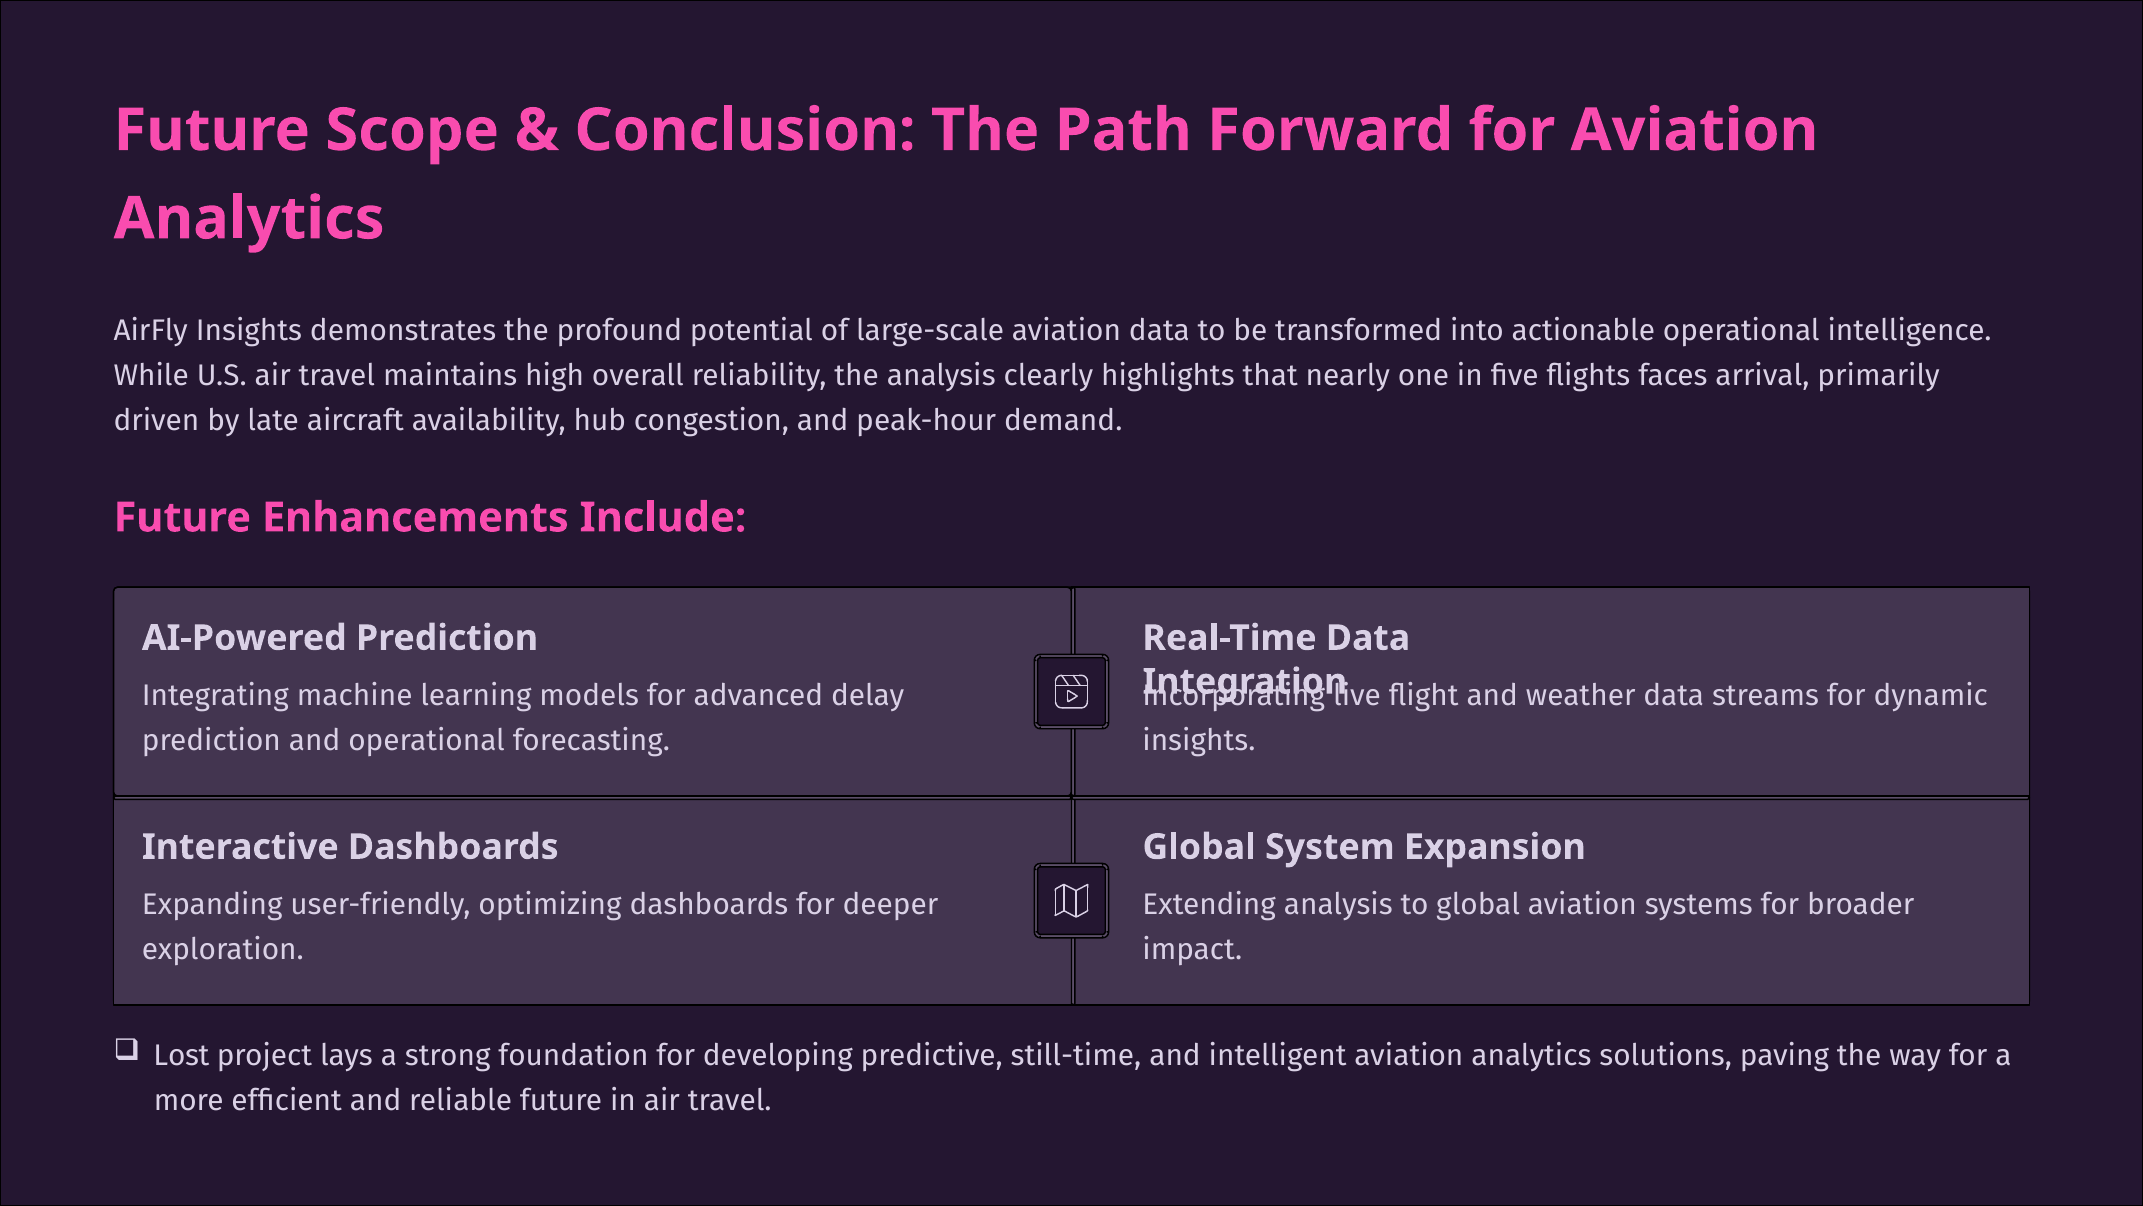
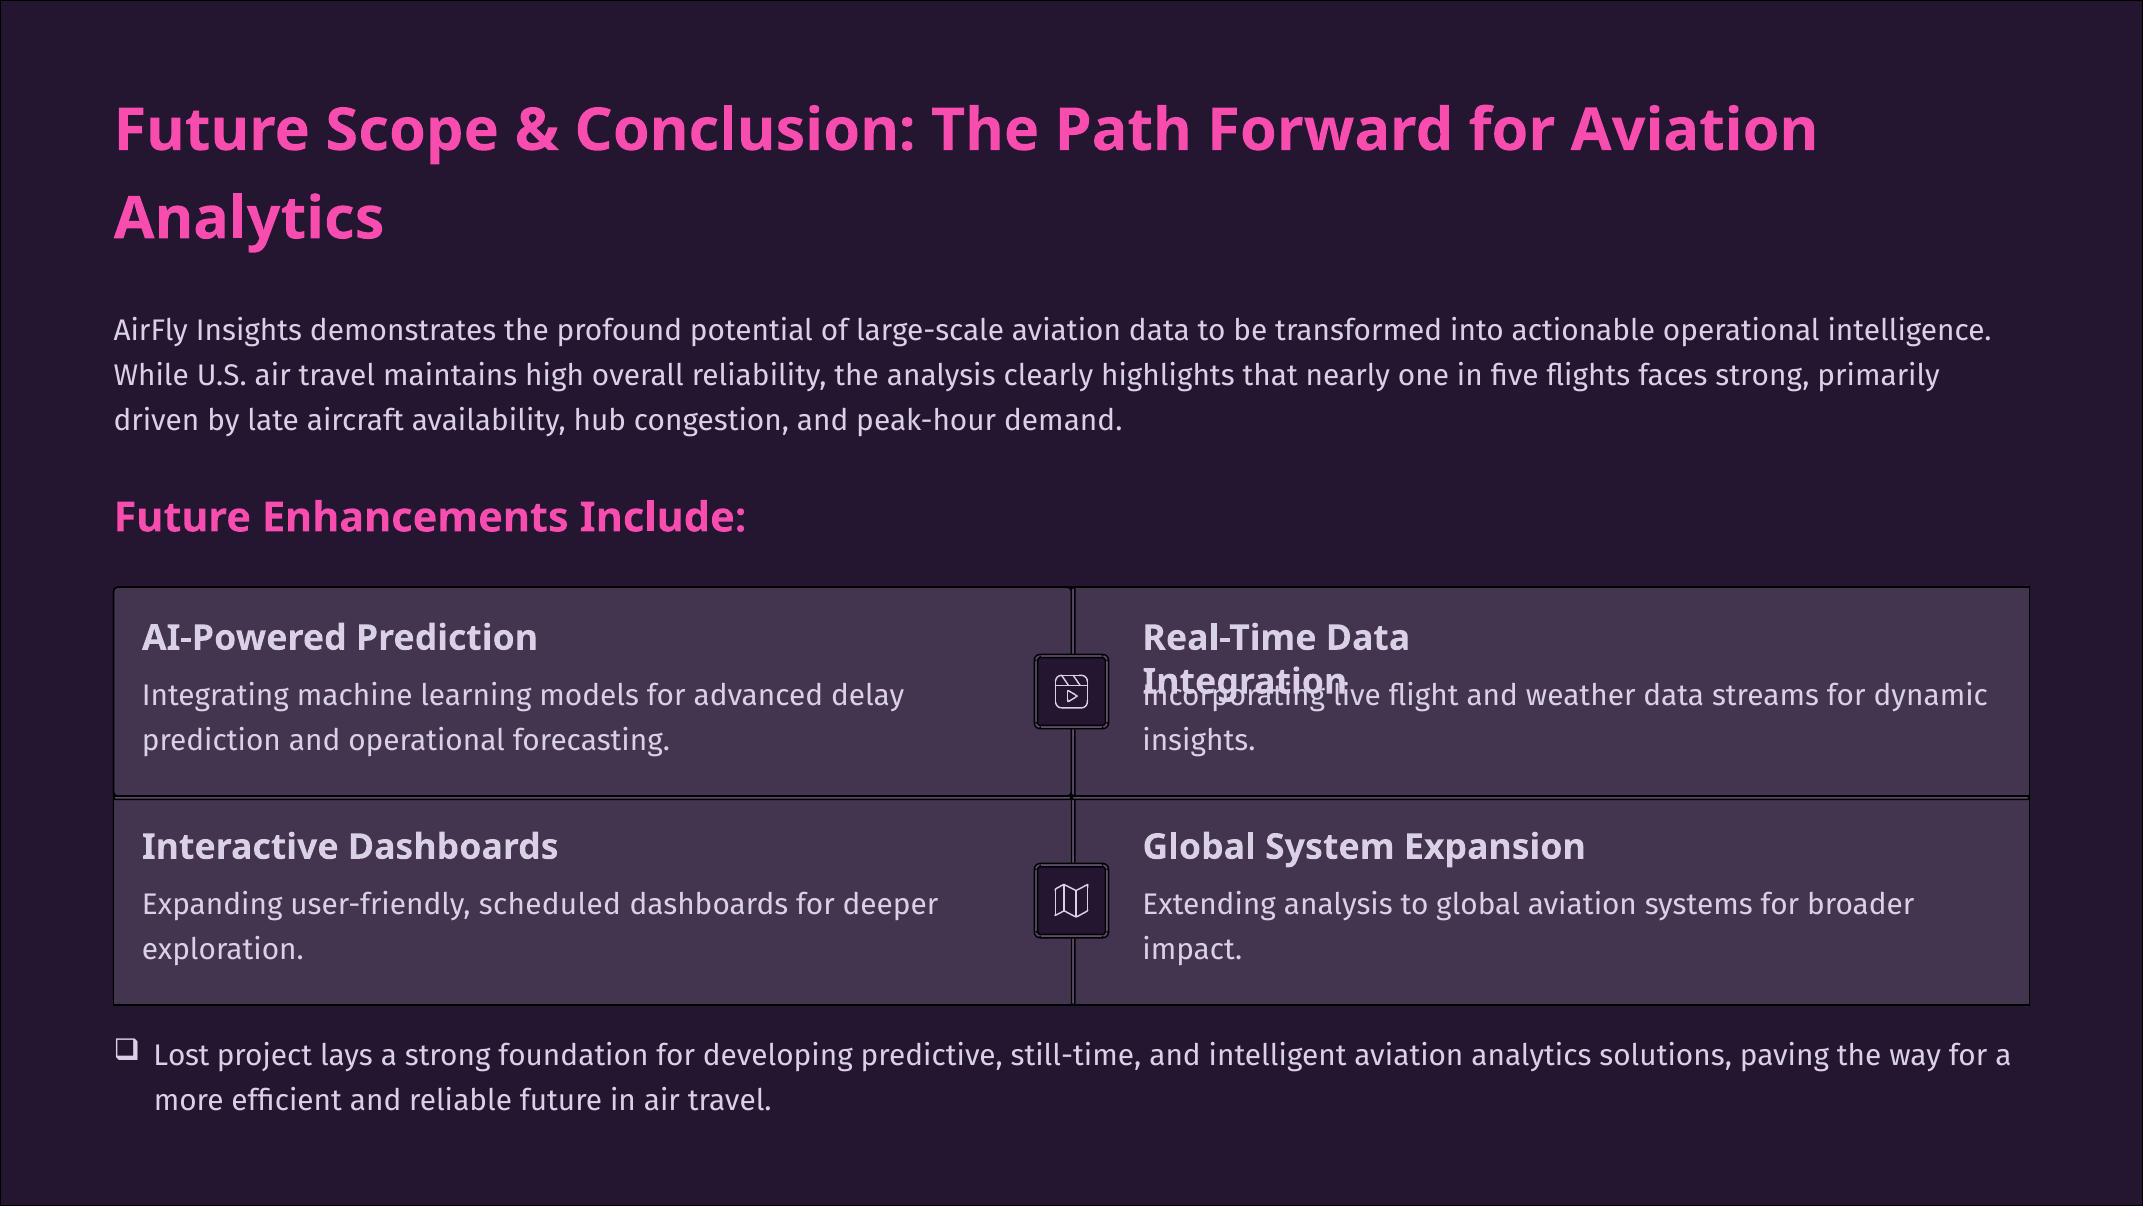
faces arrival: arrival -> strong (1762, 376)
optimizing: optimizing -> scheduled (550, 904)
